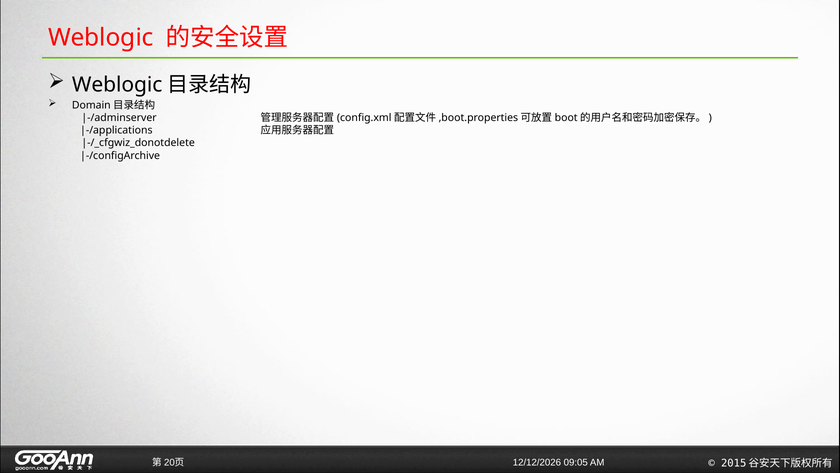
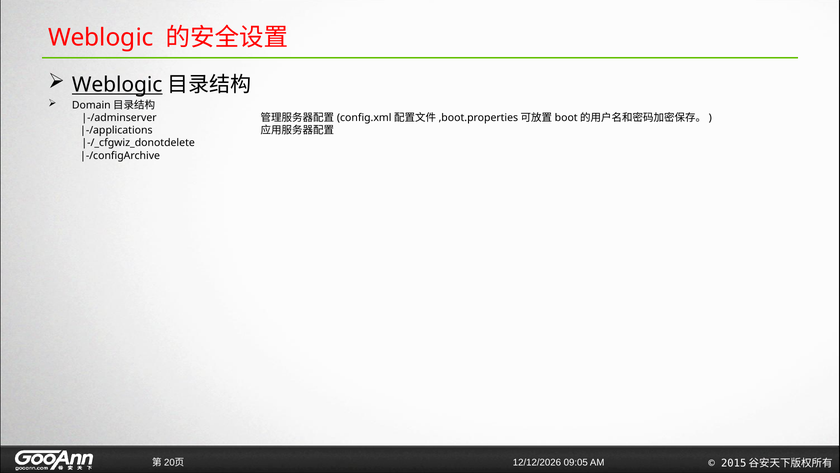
Weblogic underline: none -> present (117, 85)
